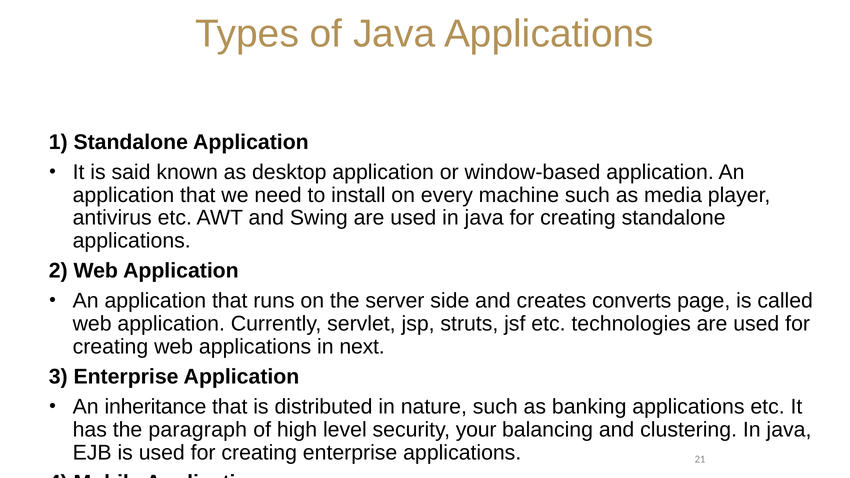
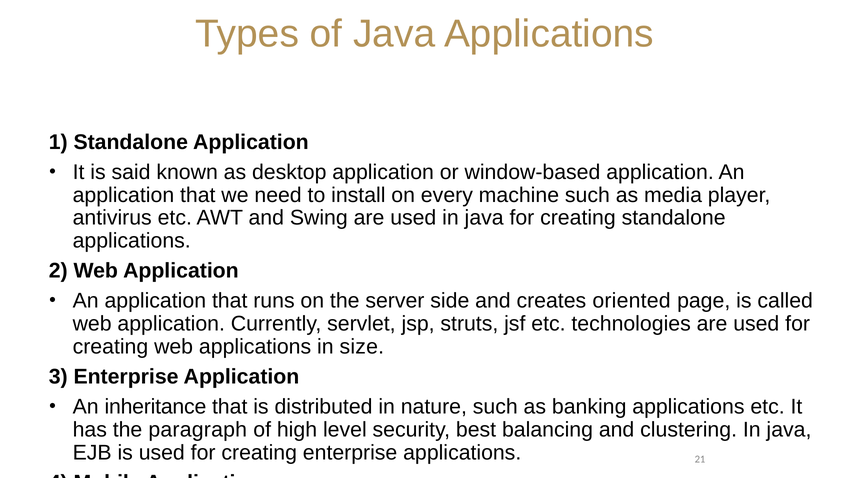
converts: converts -> oriented (632, 301)
next: next -> size (362, 347)
your: your -> best (476, 430)
